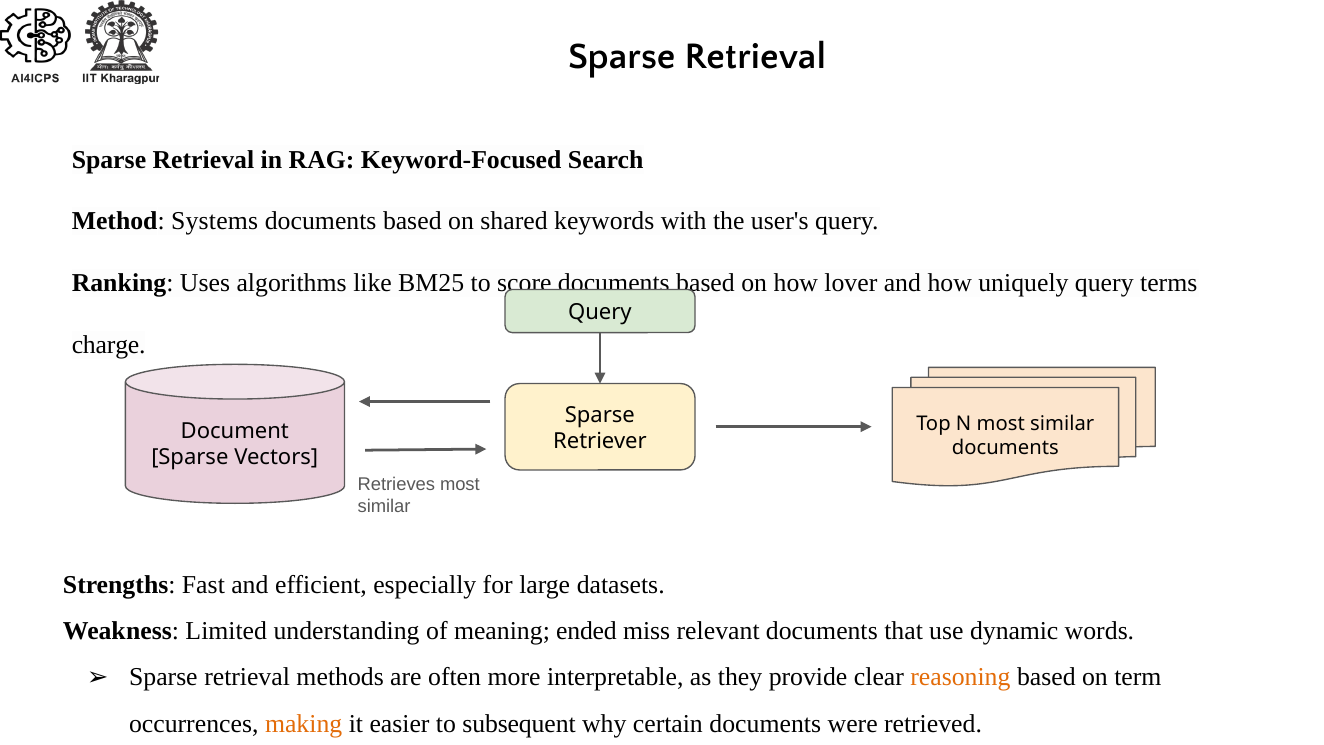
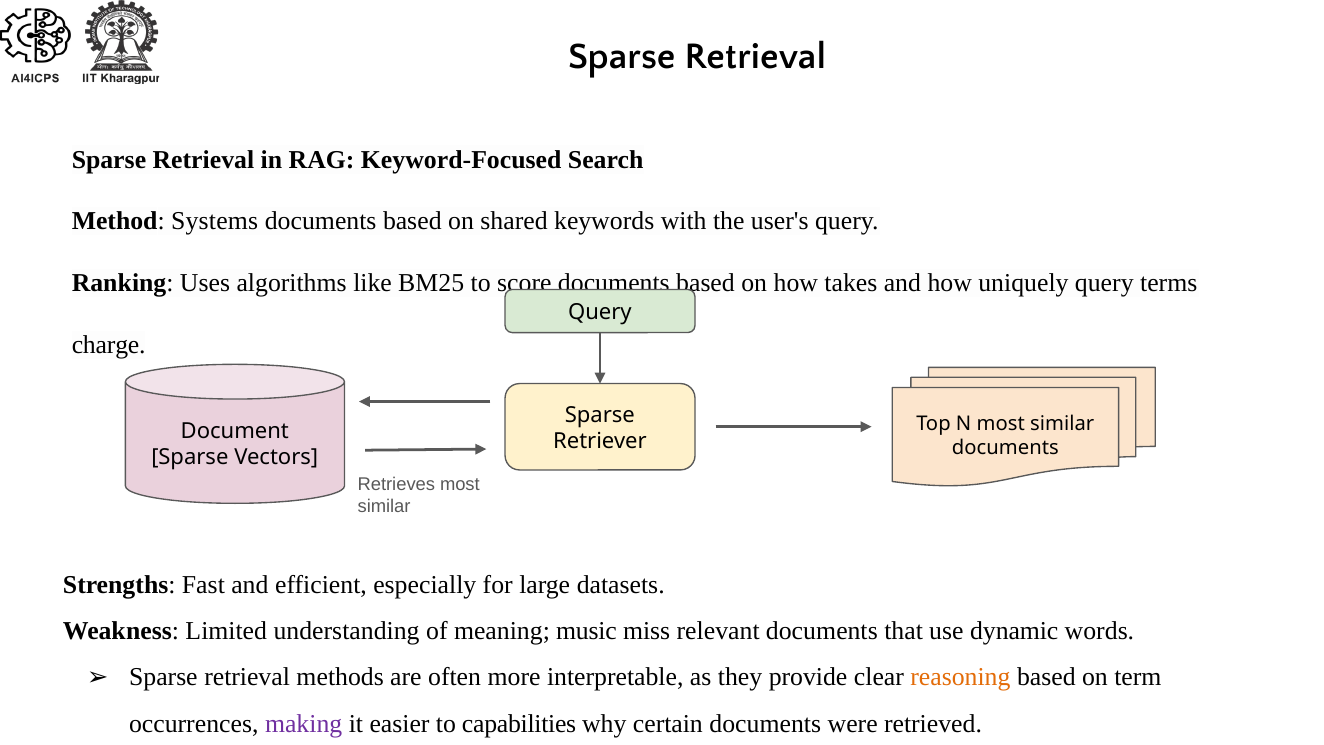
lover: lover -> takes (851, 283)
ended: ended -> music (586, 631)
making colour: orange -> purple (304, 724)
subsequent: subsequent -> capabilities (519, 724)
